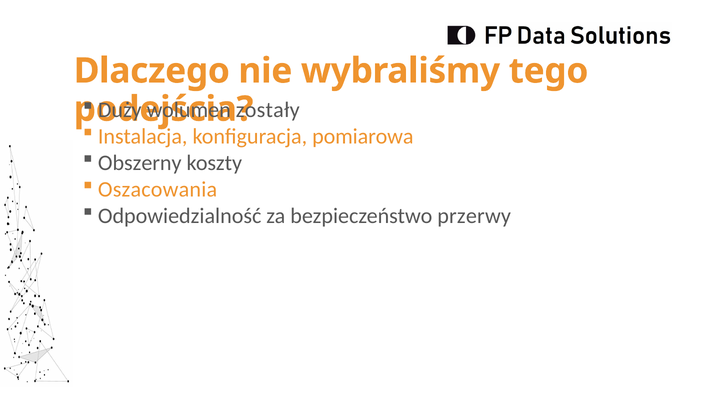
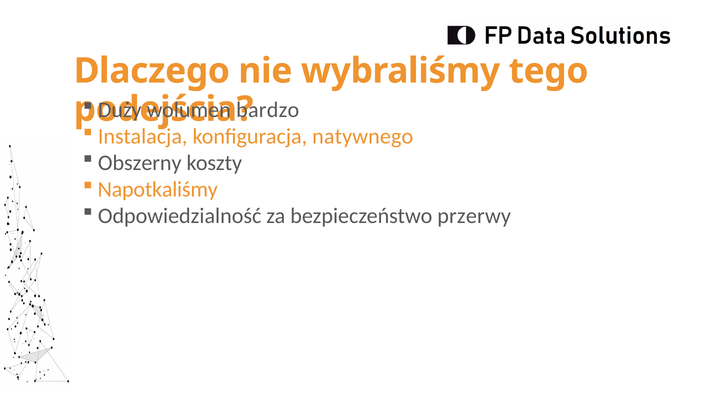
zostały: zostały -> bardzo (268, 110)
pomiarowa: pomiarowa -> natywnego (363, 137)
Oszacowania: Oszacowania -> Napotkaliśmy (158, 190)
